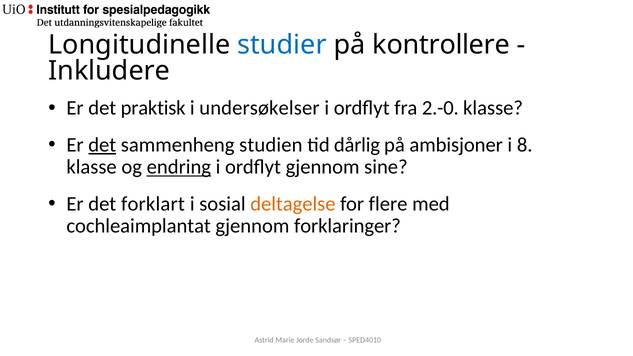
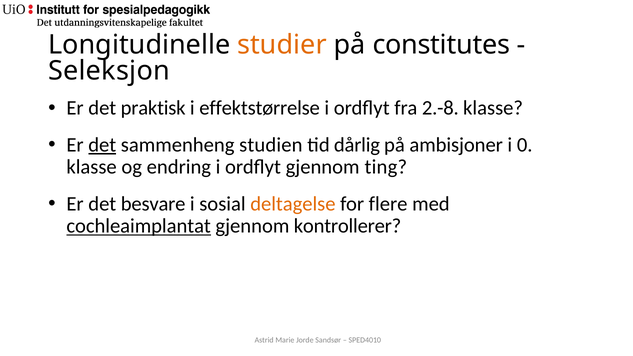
studier colour: blue -> orange (282, 45)
kontrollere: kontrollere -> constitutes (441, 45)
Inkludere: Inkludere -> Seleksjon (109, 71)
undersøkelser: undersøkelser -> effektstørrelse (260, 108)
2.-0: 2.-0 -> 2.-8 (440, 108)
8: 8 -> 0 (525, 145)
endring underline: present -> none (179, 167)
sine: sine -> ting (386, 167)
forklart: forklart -> besvare (153, 204)
cochleaimplantat underline: none -> present (139, 226)
forklaringer: forklaringer -> kontrollerer (348, 226)
